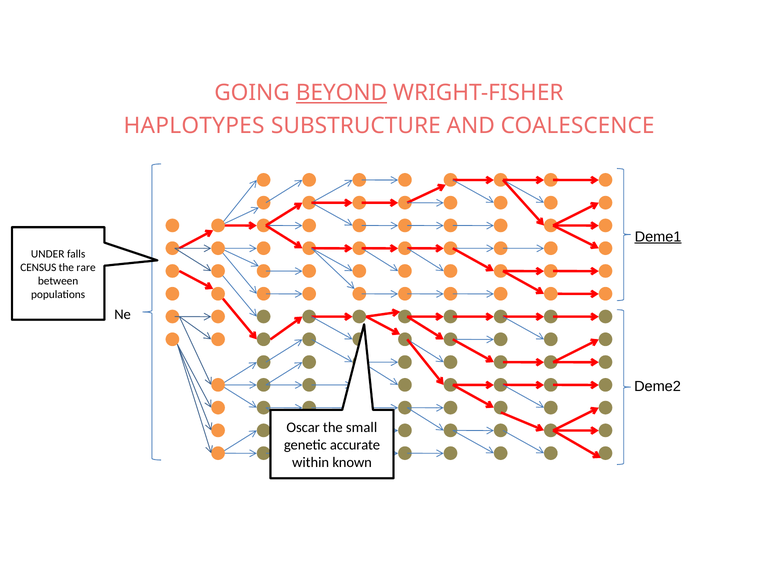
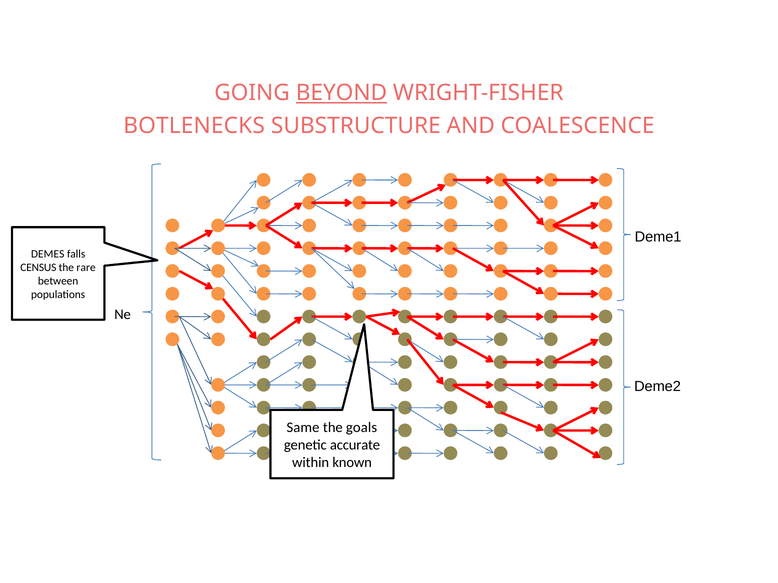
HAPLOTYPES: HAPLOTYPES -> BOTLENECKS (194, 126)
Deme1 underline: present -> none (658, 237)
UNDER: UNDER -> DEMES (48, 254)
Oscar: Oscar -> Same (303, 428)
small: small -> goals (362, 428)
